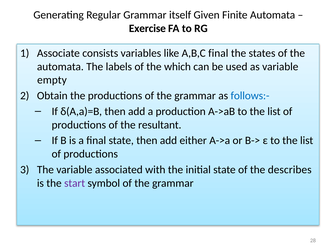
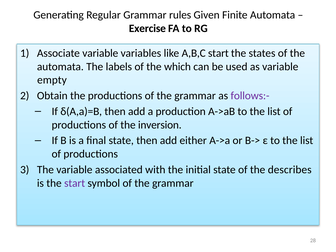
itself: itself -> rules (180, 15)
Associate consists: consists -> variable (100, 53)
A,B,C final: final -> start (218, 53)
follows:- colour: blue -> purple (250, 96)
resultant: resultant -> inversion (160, 125)
